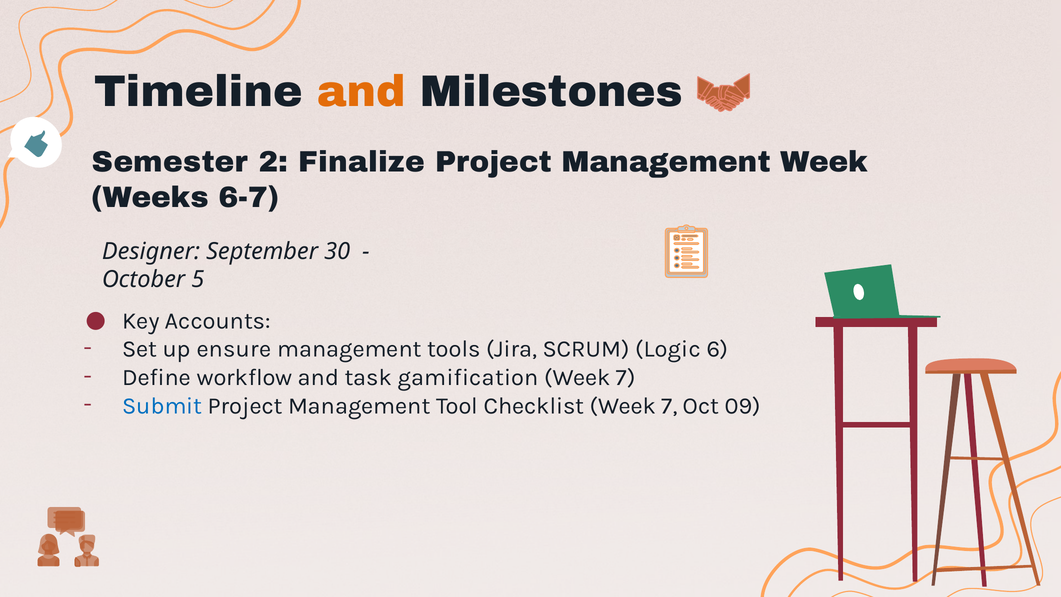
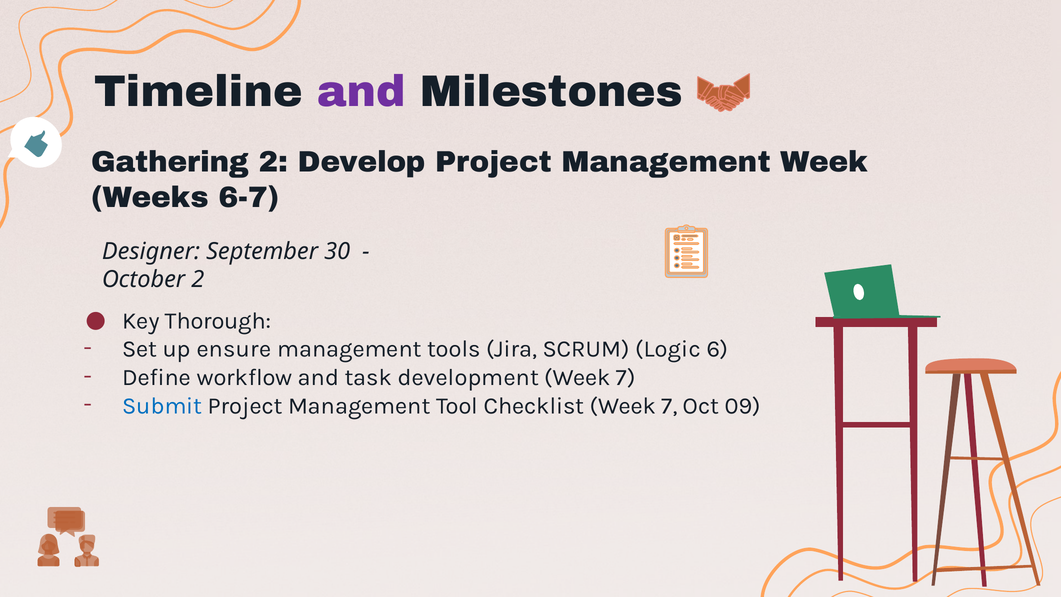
and colour: orange -> purple (362, 92)
Semester: Semester -> Gathering (170, 162)
Finalize: Finalize -> Develop (362, 162)
October 5: 5 -> 2 (198, 280)
Accounts: Accounts -> Thorough (218, 321)
gamification: gamification -> development (468, 377)
